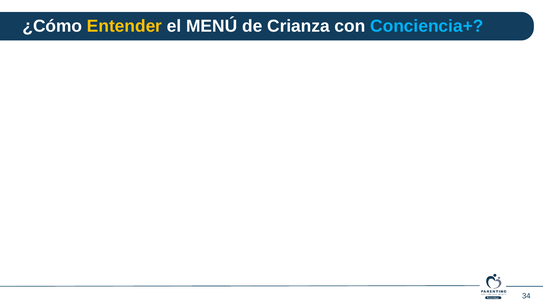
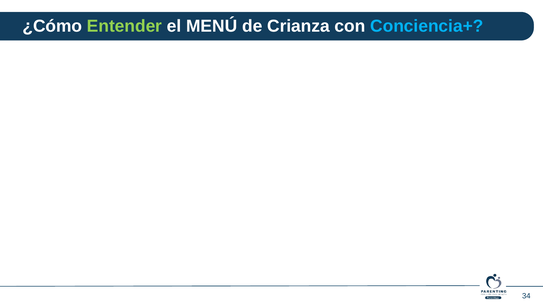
Entender colour: yellow -> light green (125, 26)
